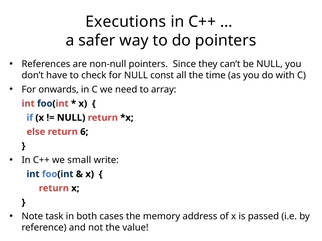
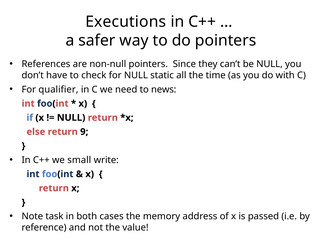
const: const -> static (162, 75)
onwards: onwards -> qualifier (58, 90)
array: array -> news (164, 90)
6: 6 -> 9 (84, 132)
